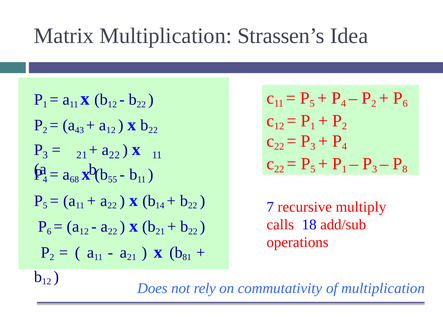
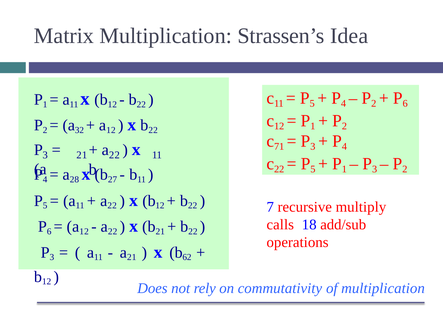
43: 43 -> 32 (79, 130)
22: 22 -> 71 (279, 147)
8: 8 -> 2 (405, 169)
68: 68 -> 28 (74, 180)
55: 55 -> 27 (113, 180)
14: 14 -> 12 (160, 206)
2: 2 -> 3 (52, 257)
81: 81 -> 62 (187, 257)
